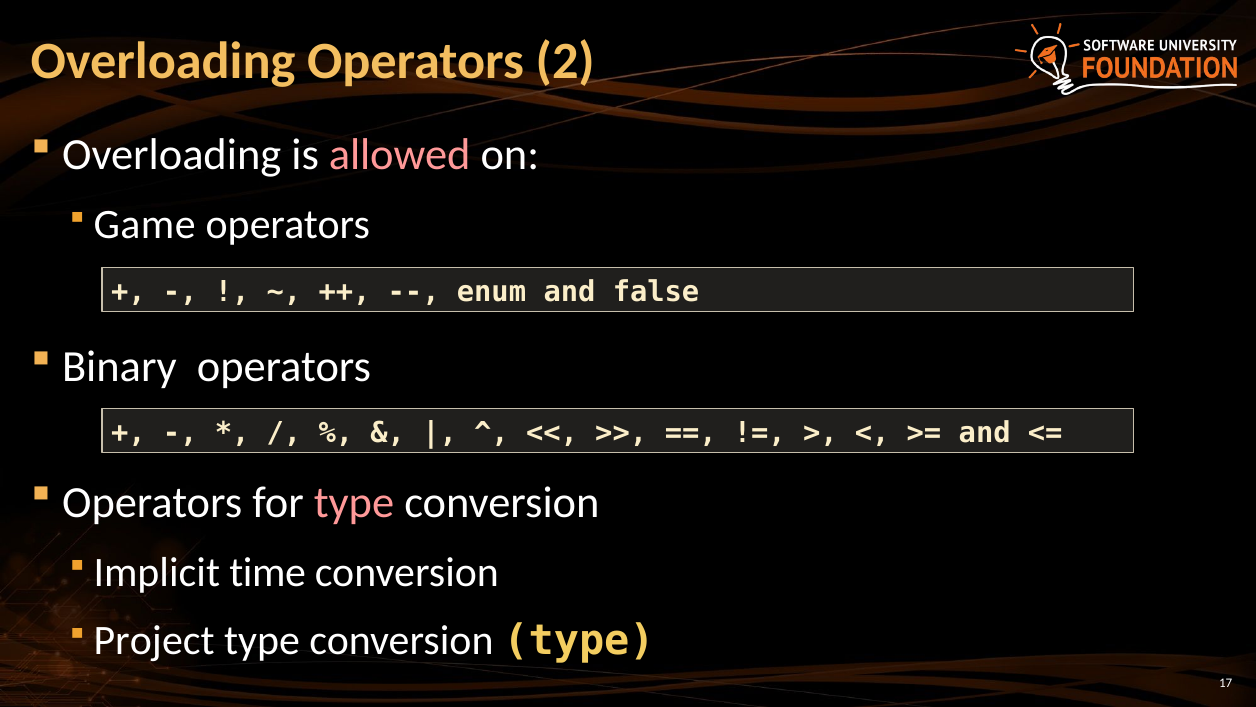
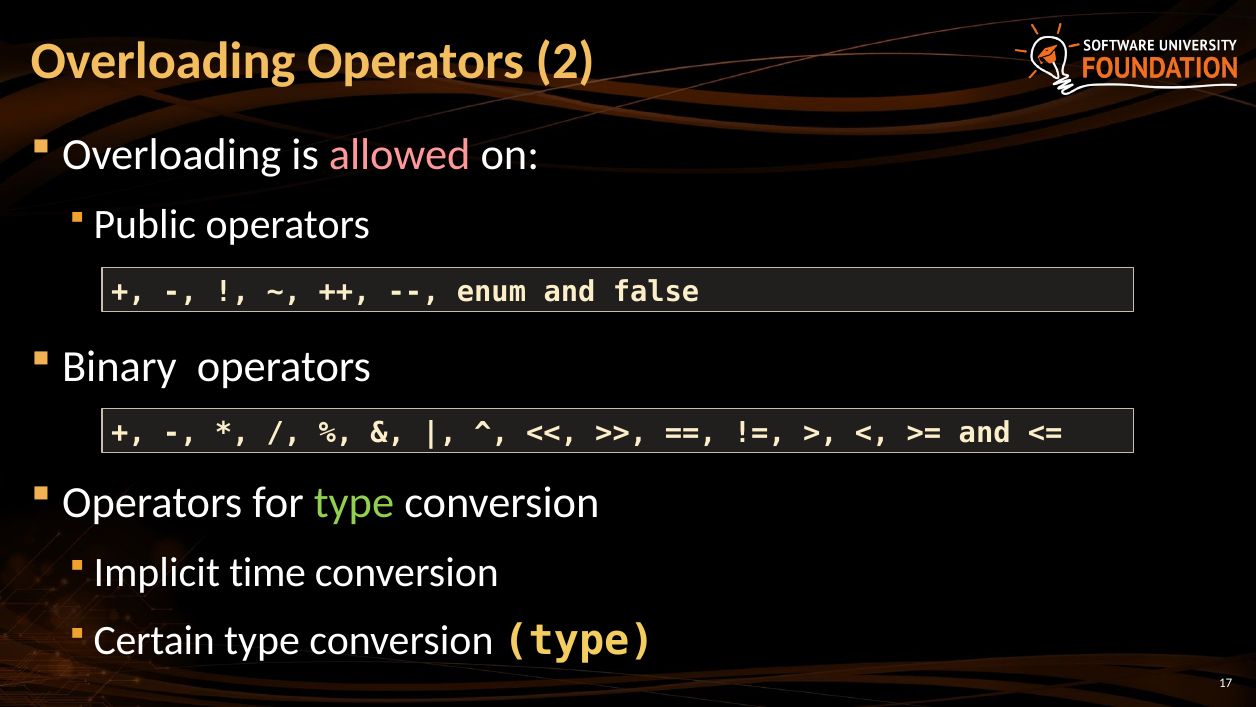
Game: Game -> Public (145, 225)
type colour: pink -> light green (354, 502)
Project: Project -> Certain (154, 641)
